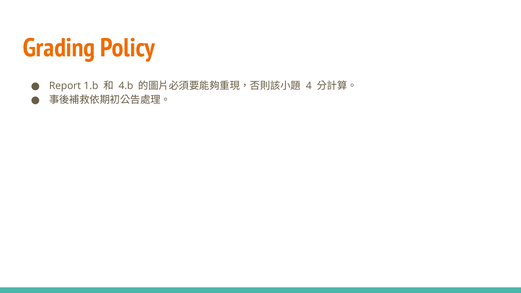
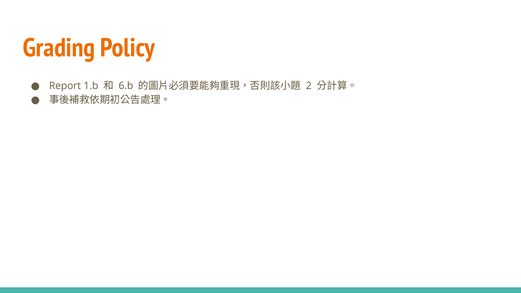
4.b: 4.b -> 6.b (126, 86)
4: 4 -> 2 (309, 86)
